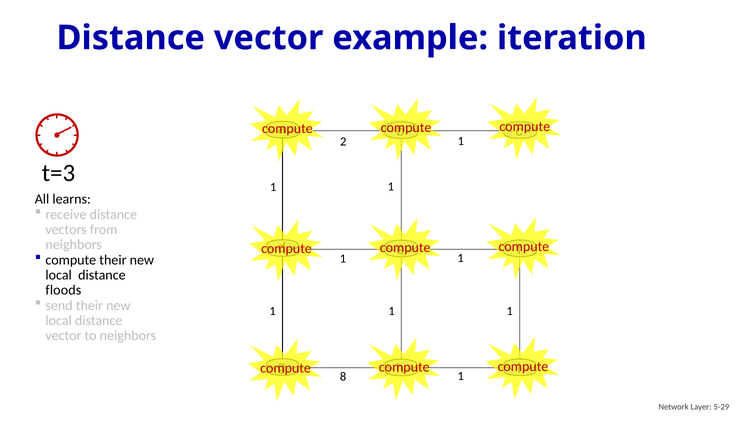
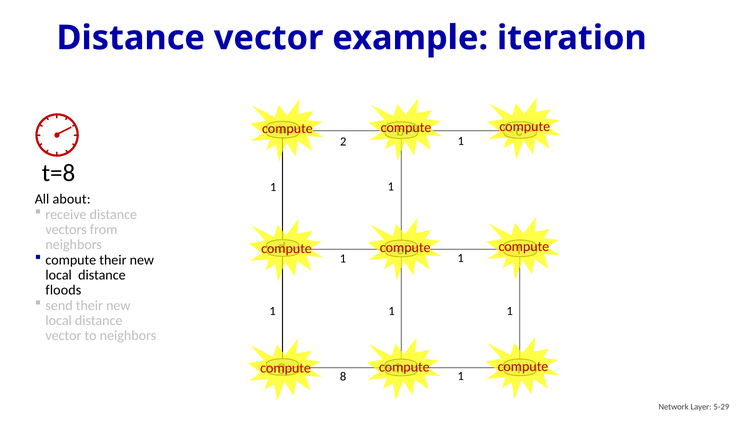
t=3: t=3 -> t=8 (58, 173)
learns: learns -> about (72, 199)
